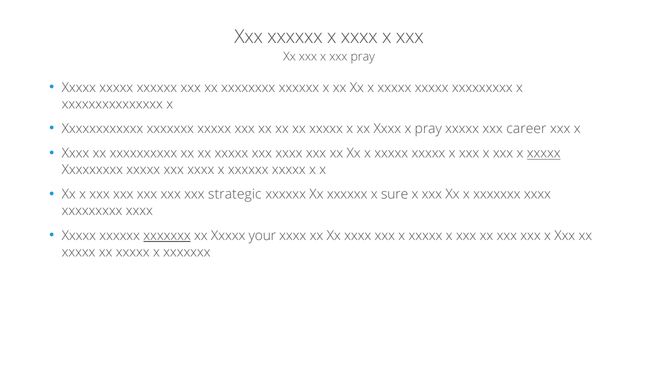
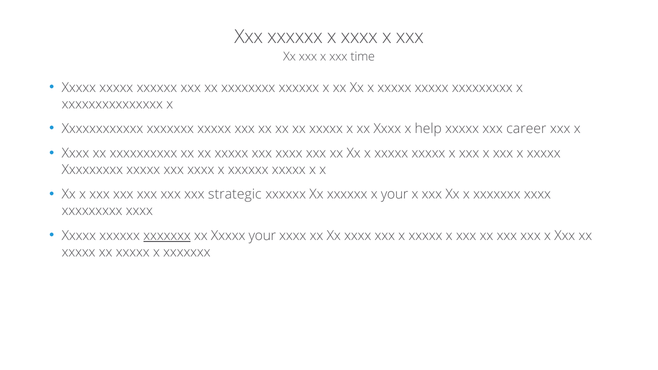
xxx pray: pray -> time (363, 56)
x pray: pray -> help (428, 129)
xxxxx underline: present -> none (544, 153)
x sure: sure -> your (395, 195)
